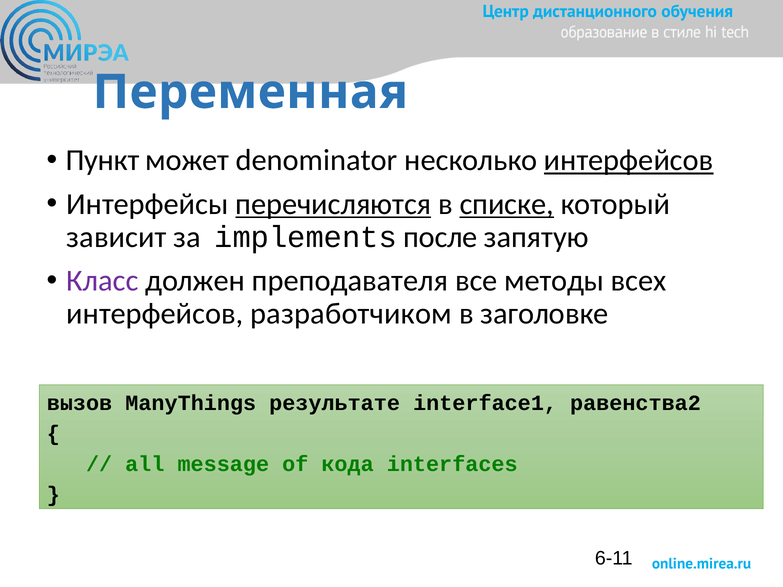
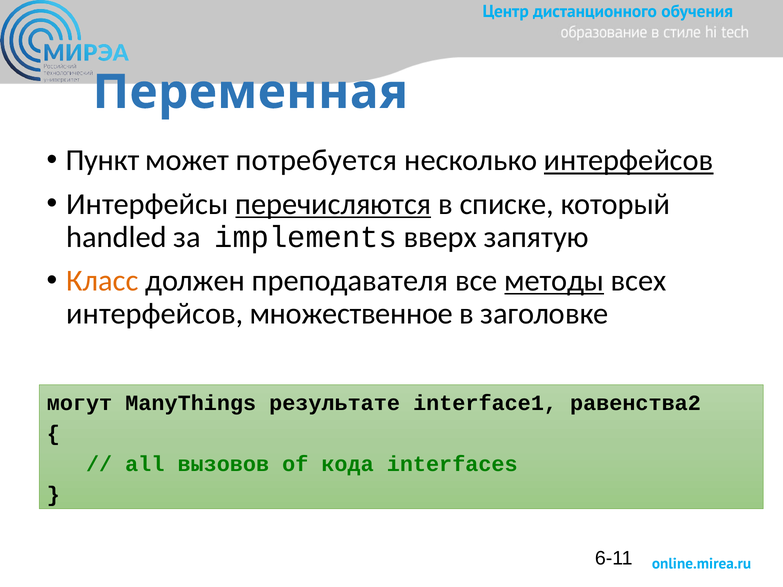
denominator: denominator -> потребуется (317, 160)
списке underline: present -> none (507, 204)
зависит: зависит -> handled (116, 237)
после: после -> вверх (440, 237)
Класс colour: purple -> orange (103, 281)
методы underline: none -> present (554, 281)
разработчиком: разработчиком -> множественное (351, 314)
вызов: вызов -> могут (80, 403)
message: message -> вызовов (223, 464)
